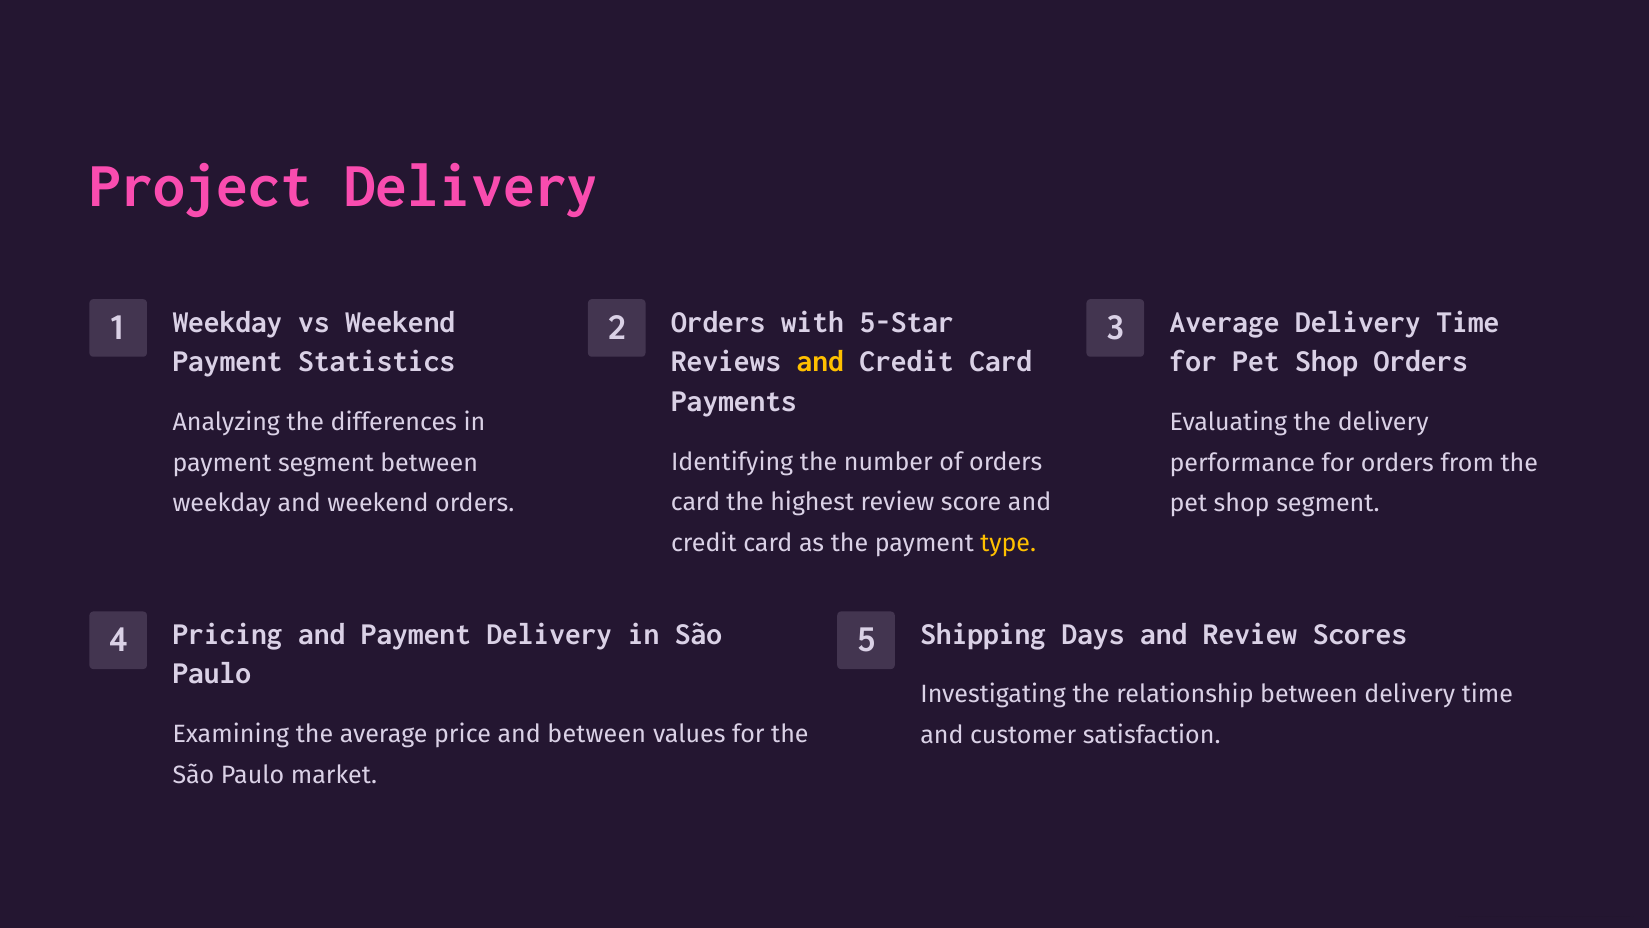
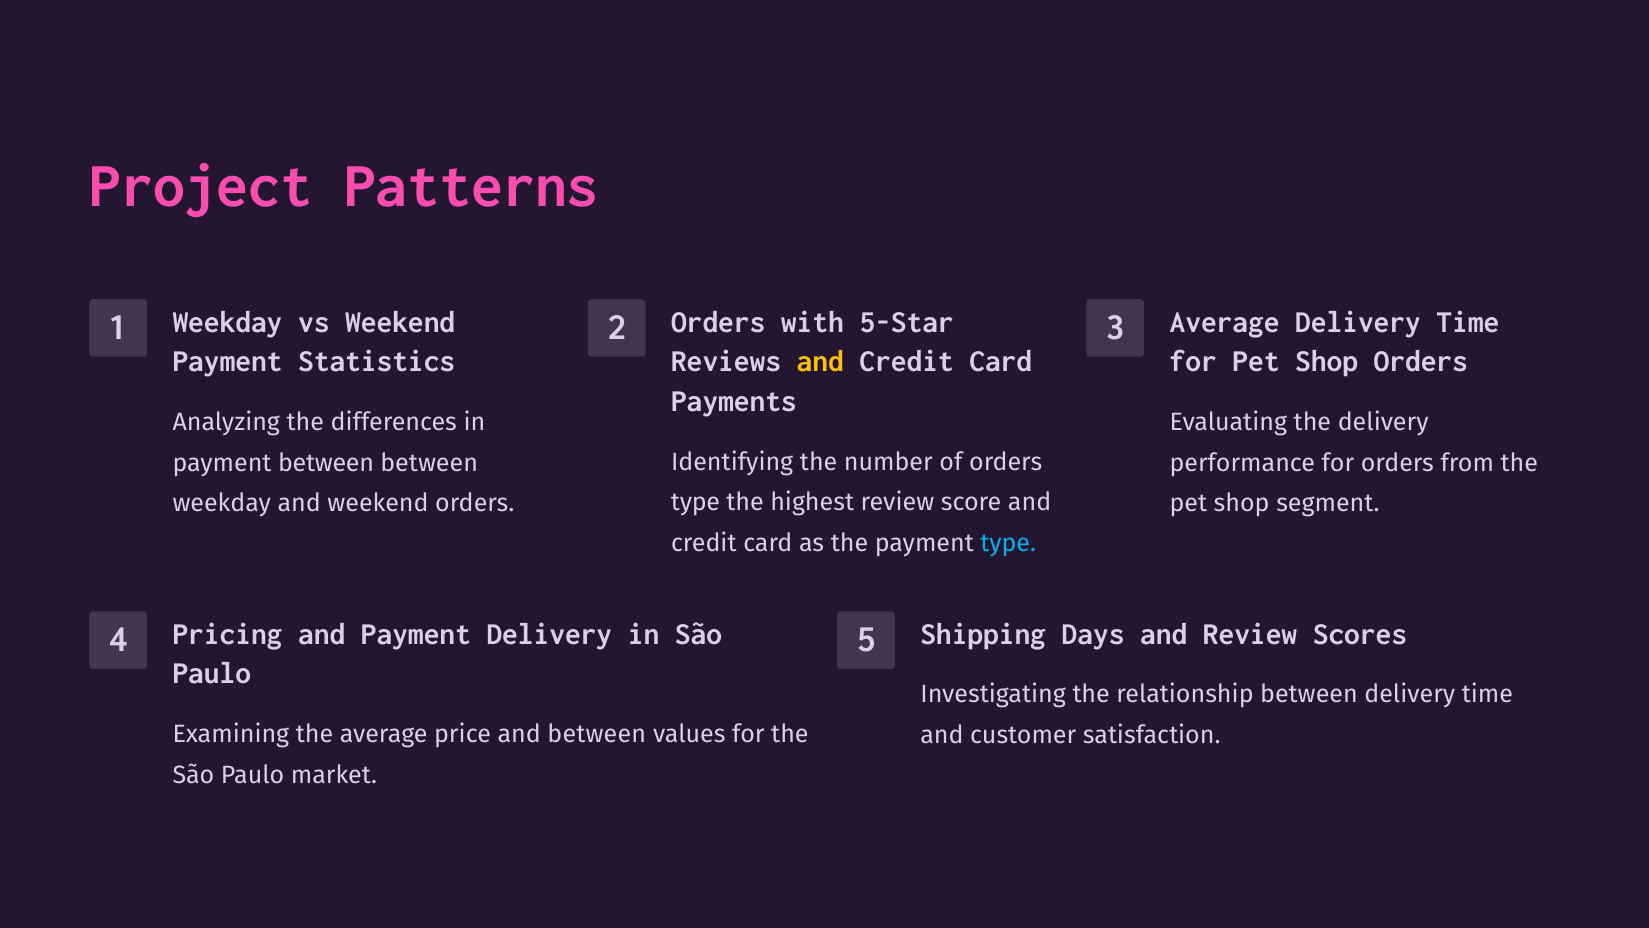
Project Delivery: Delivery -> Patterns (471, 185)
payment segment: segment -> between (326, 463)
card: card -> type (696, 502)
type colour: yellow -> light blue (1008, 543)
